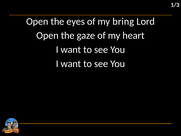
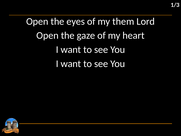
bring: bring -> them (123, 21)
